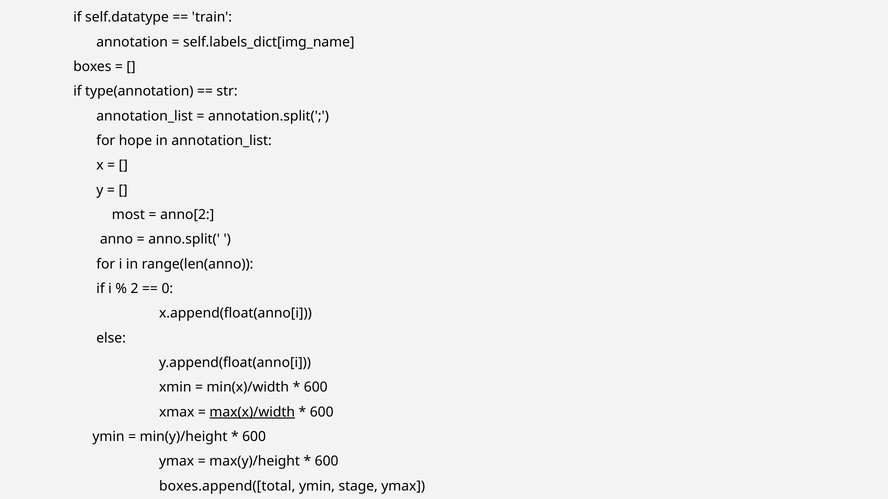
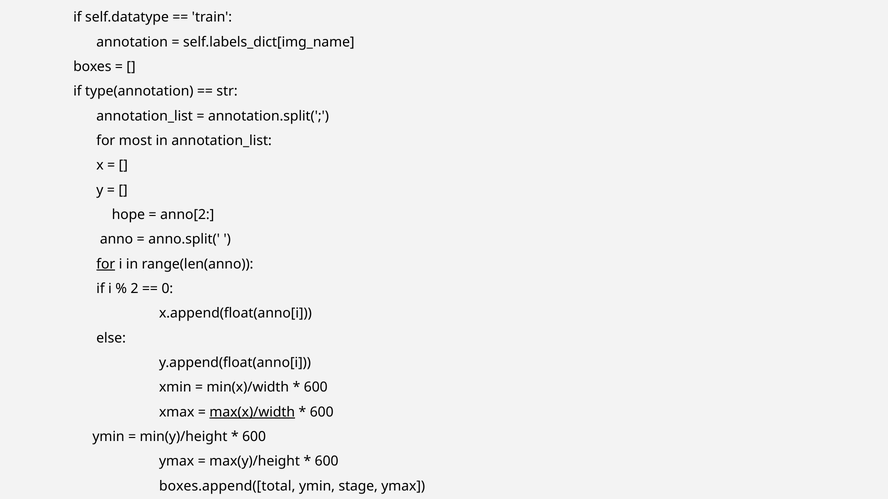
hope: hope -> most (135, 141)
most: most -> hope (128, 215)
for underline: none -> present (106, 264)
